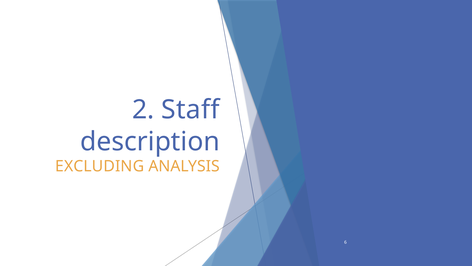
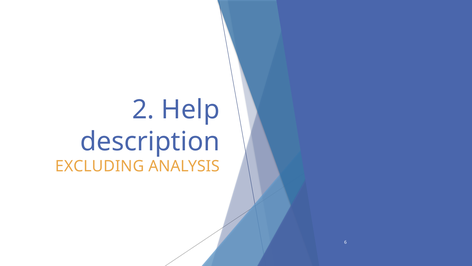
Staff: Staff -> Help (190, 109)
